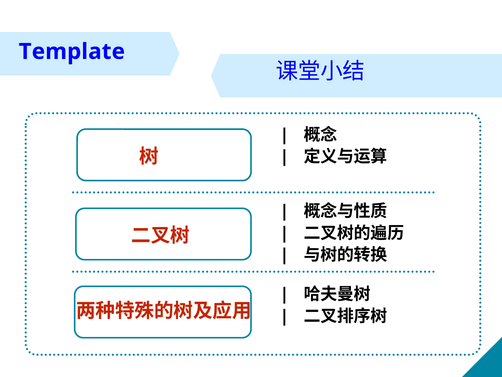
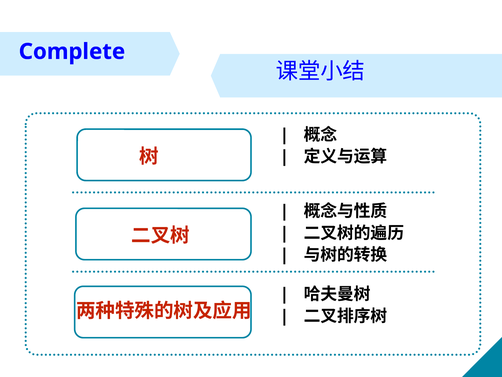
Template: Template -> Complete (72, 51)
